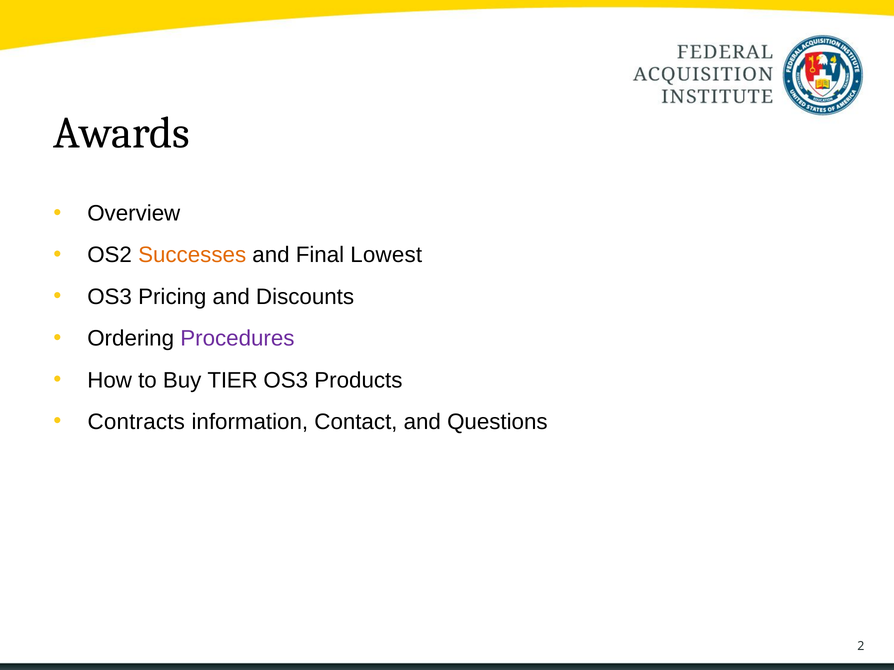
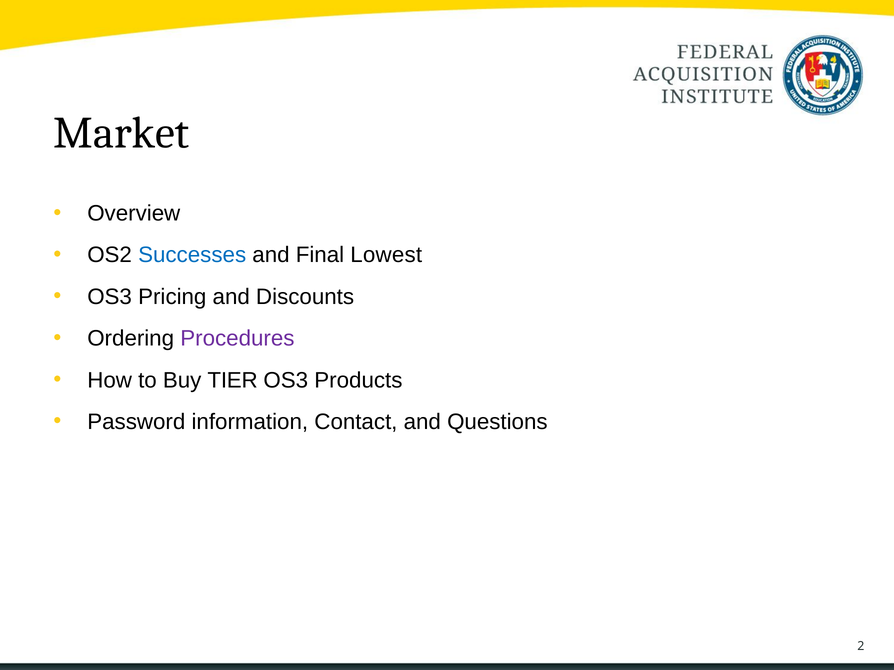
Awards: Awards -> Market (121, 133)
Successes colour: orange -> blue (192, 255)
Contracts: Contracts -> Password (136, 422)
